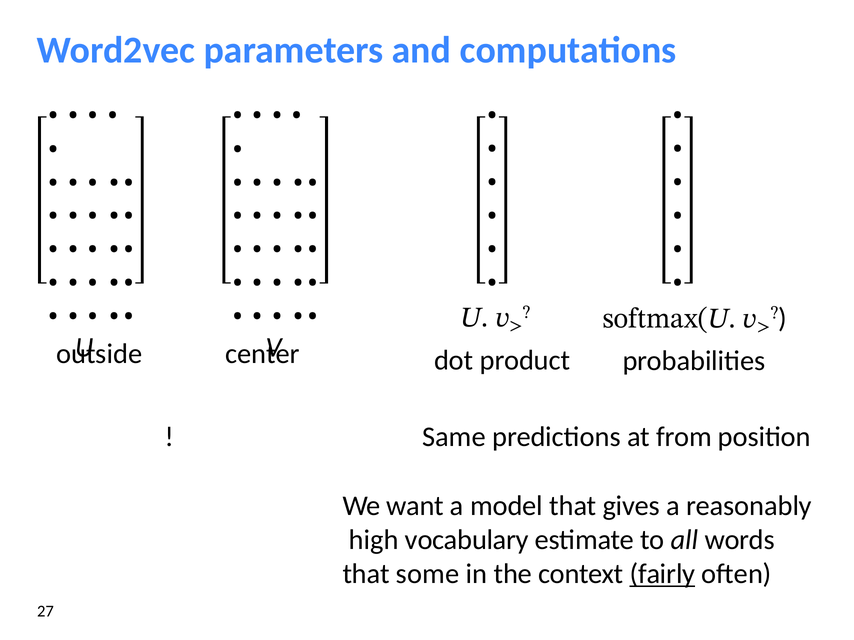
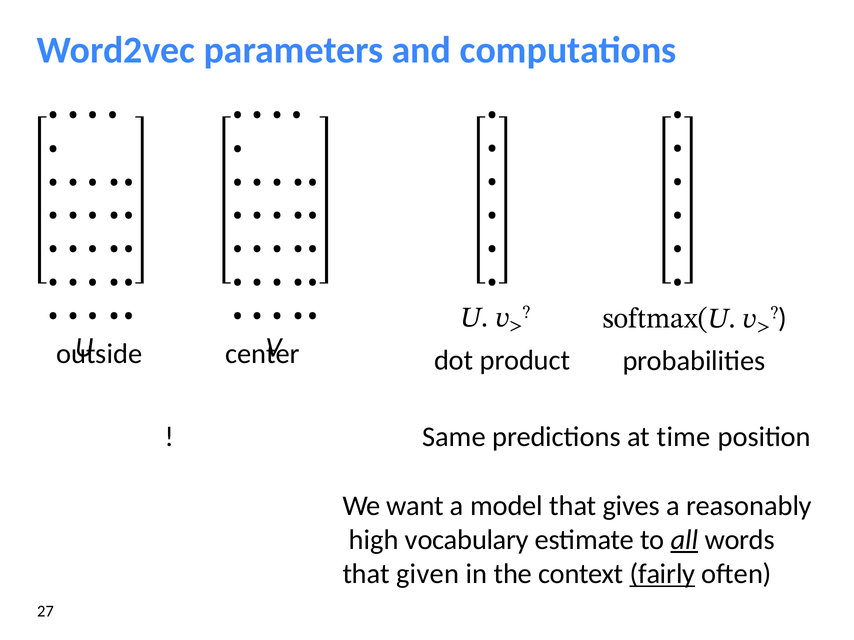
from: from -> time (684, 437)
all underline: none -> present (684, 540)
some: some -> given (428, 574)
